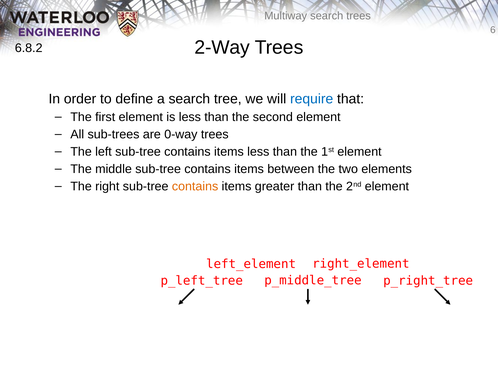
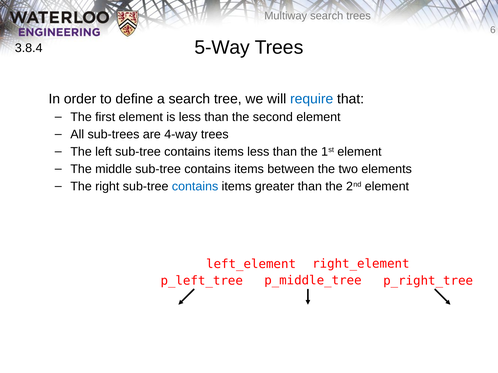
2-Way: 2-Way -> 5-Way (222, 47)
6.8.2: 6.8.2 -> 3.8.4 (29, 48)
0-way: 0-way -> 4-way (181, 135)
contains colour: orange -> blue (195, 187)
